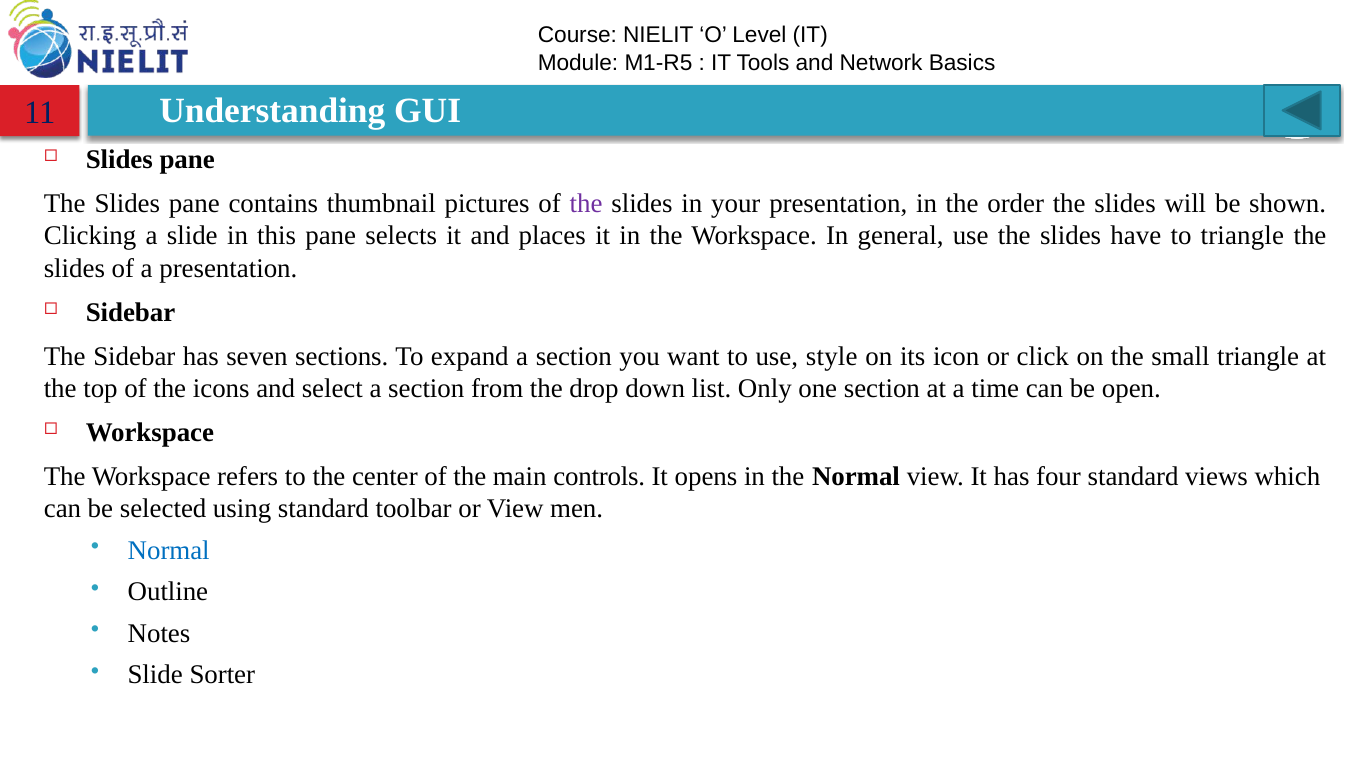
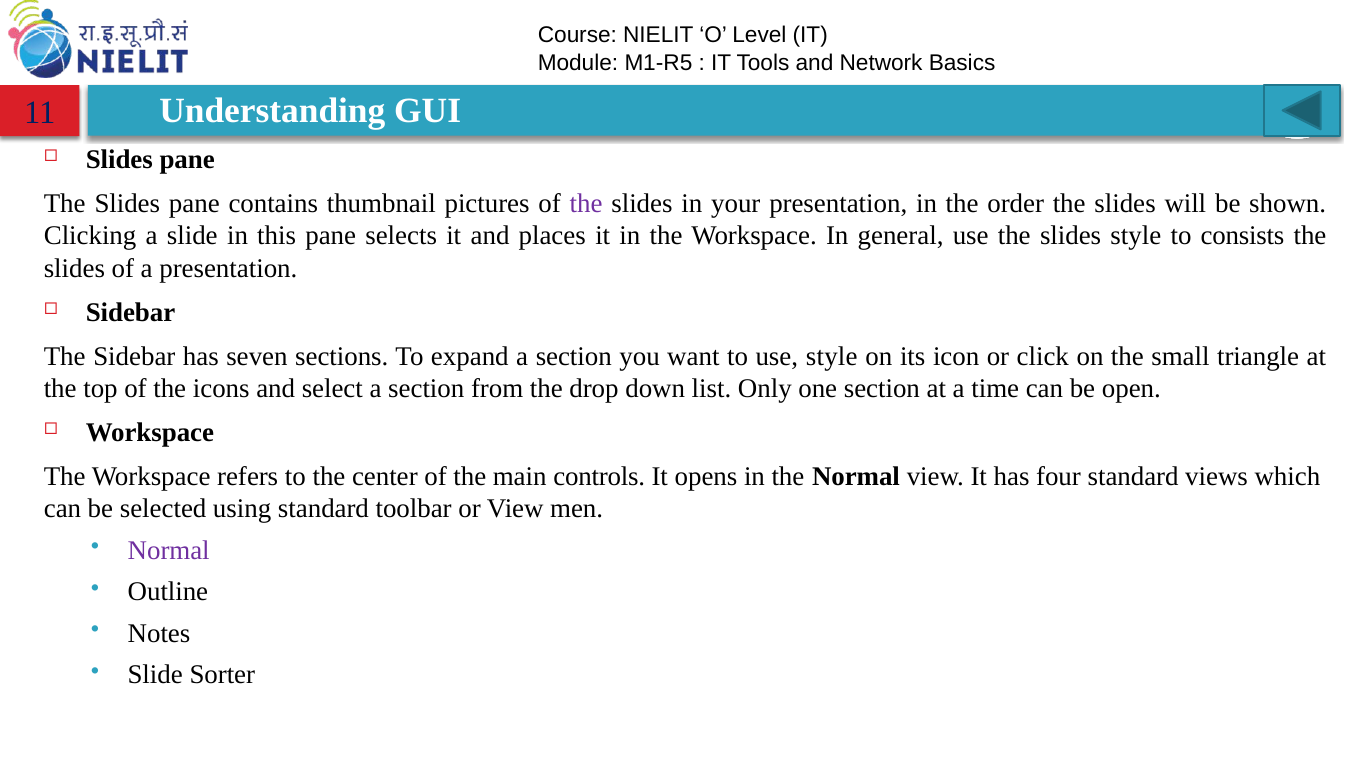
slides have: have -> style (1136, 236)
to triangle: triangle -> consists (1243, 236)
Normal colour: blue -> purple (169, 550)
